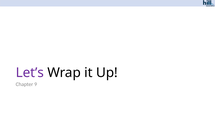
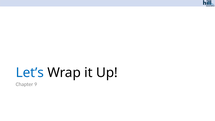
Let’s colour: purple -> blue (30, 73)
